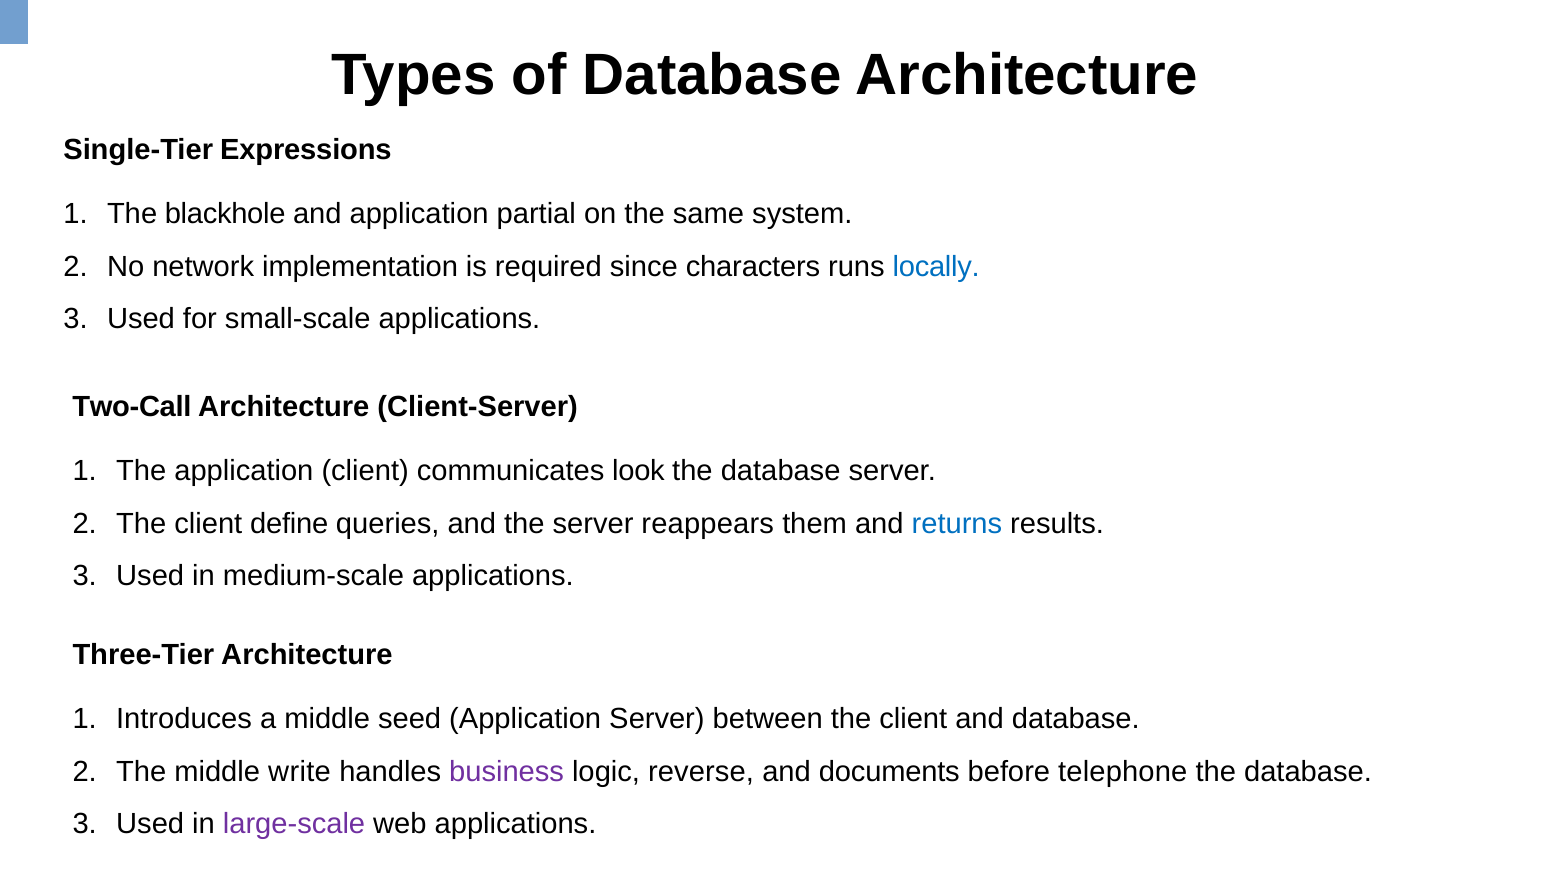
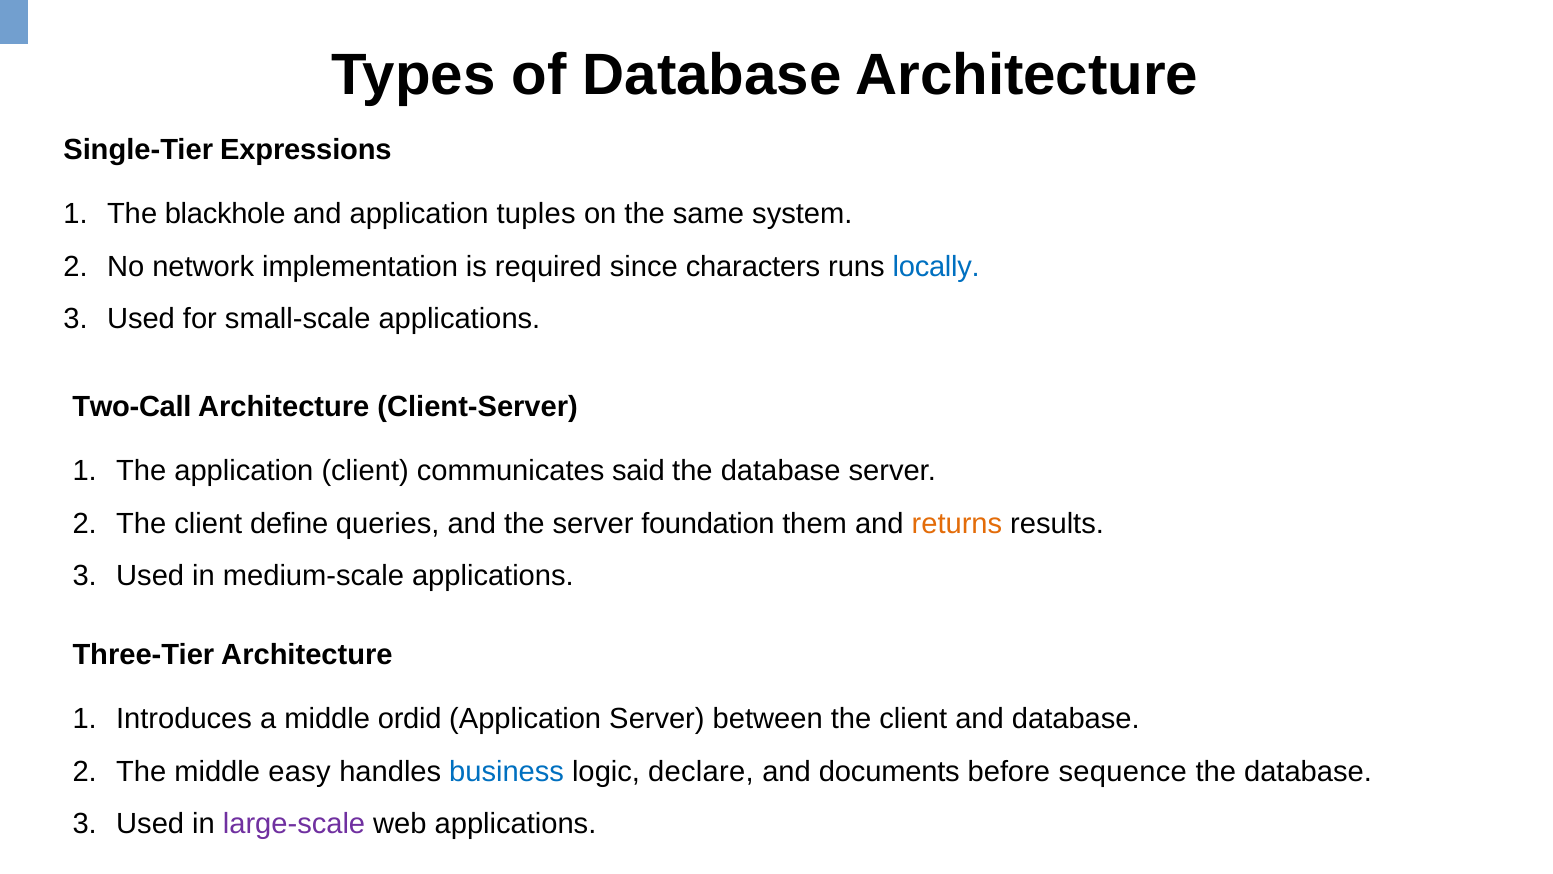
partial: partial -> tuples (536, 214)
look: look -> said (638, 471)
reappears: reappears -> foundation (708, 523)
returns colour: blue -> orange (957, 523)
seed: seed -> ordid (410, 719)
write: write -> easy (300, 771)
business colour: purple -> blue (507, 771)
reverse: reverse -> declare (701, 771)
telephone: telephone -> sequence (1123, 771)
